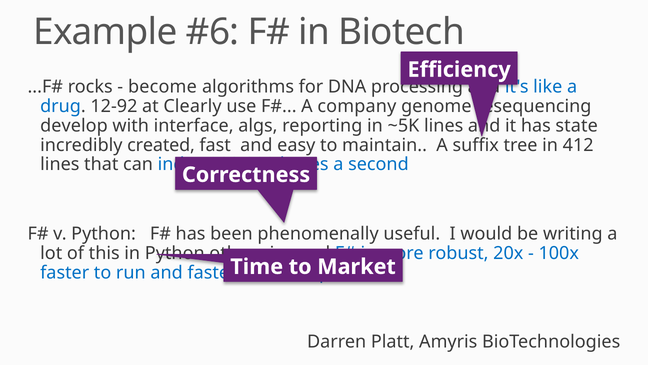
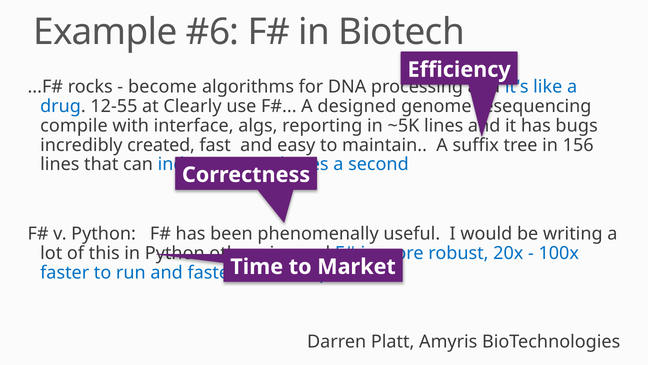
12-92: 12-92 -> 12-55 (114, 106)
company: company -> designed (357, 106)
develop: develop -> compile (74, 125)
state: state -> bugs (577, 125)
412: 412 -> 156 (578, 145)
